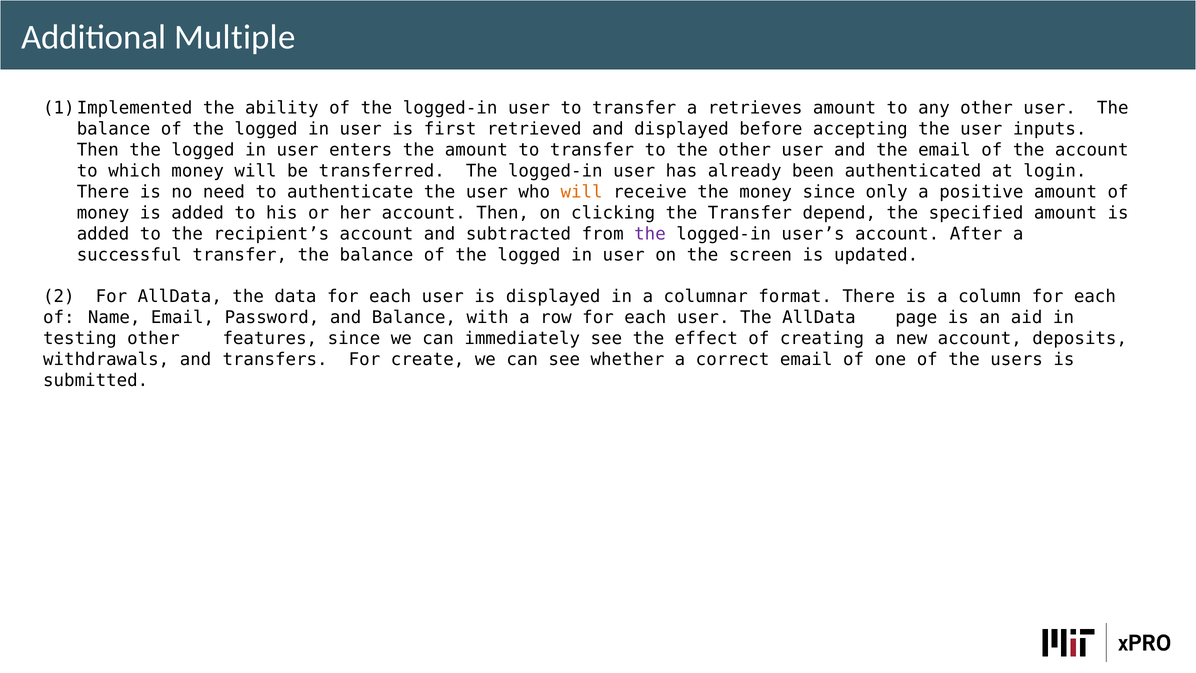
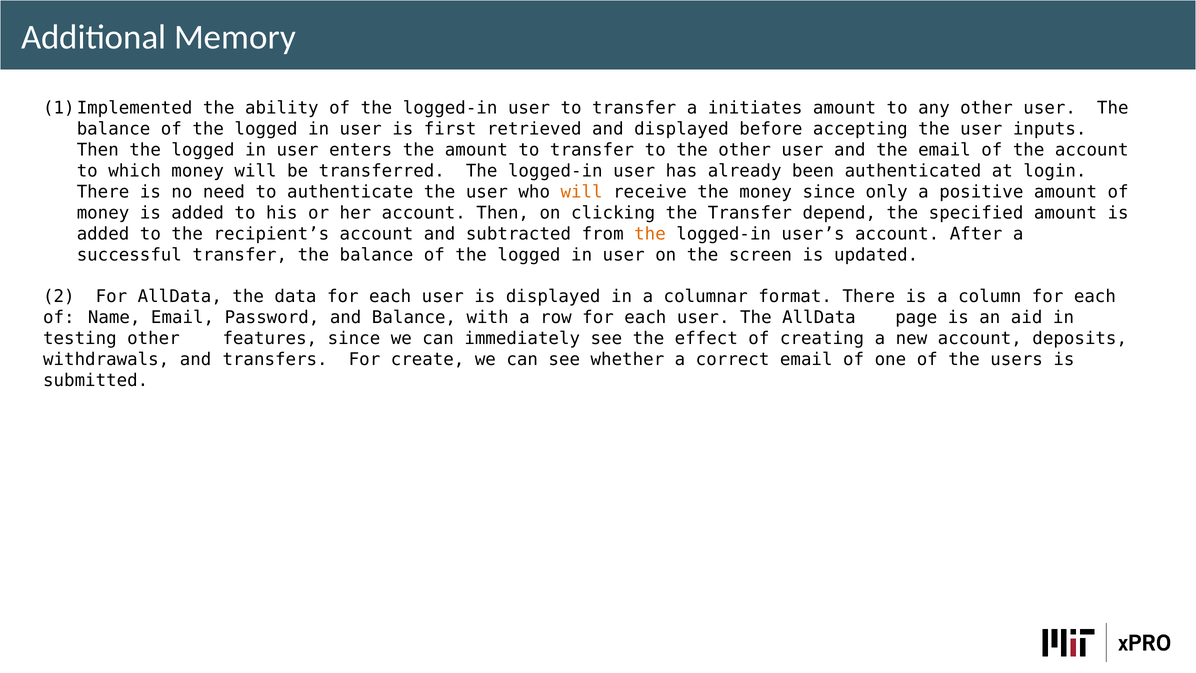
Multiple: Multiple -> Memory (235, 37)
retrieves: retrieves -> initiates (755, 108)
the colour: purple -> orange (650, 234)
